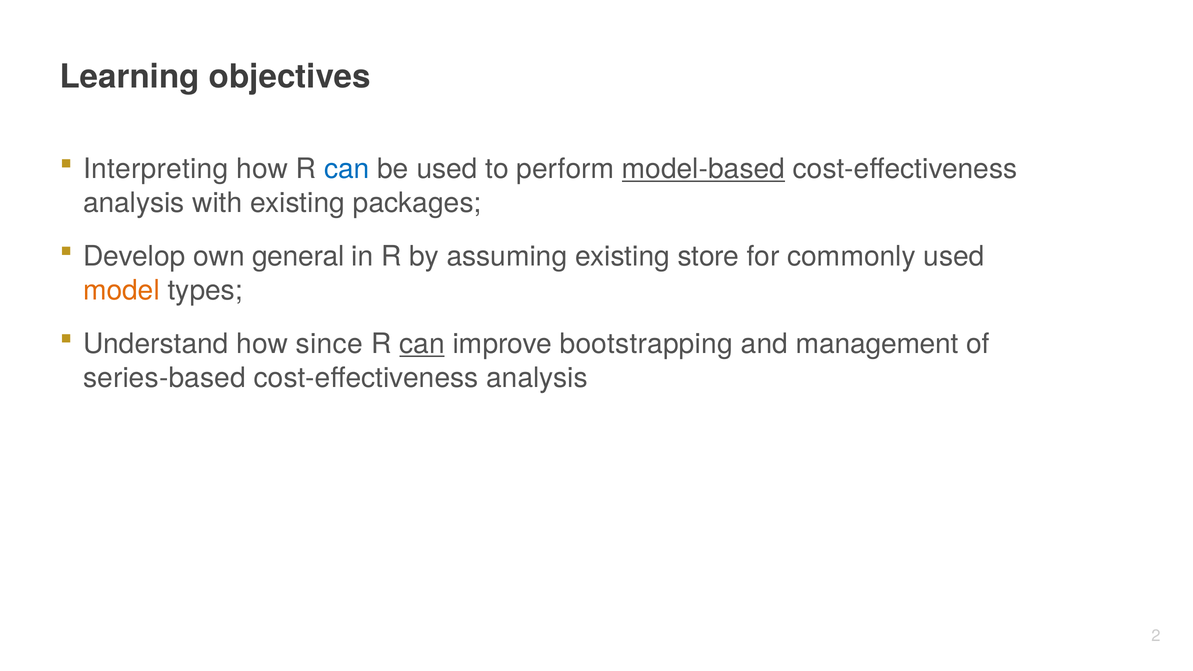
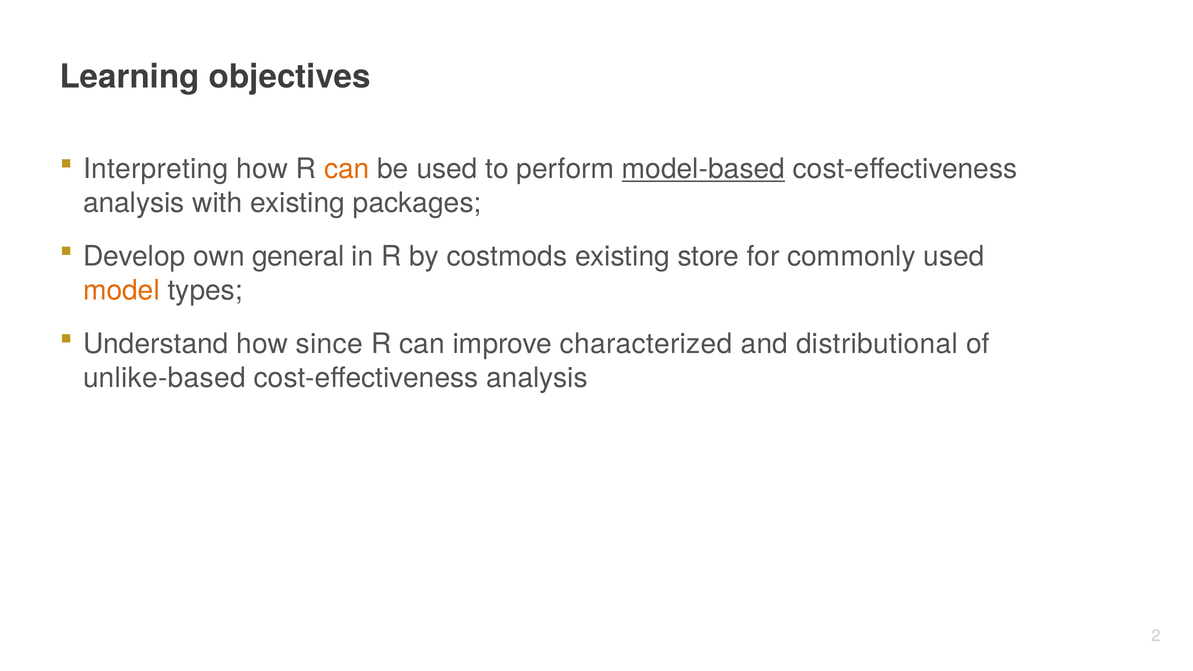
can colour: blue -> orange (347, 169)
assuming: assuming -> costmods (507, 257)
can underline: present -> none (422, 344)
bootstrapping: bootstrapping -> characterized (646, 344)
management: management -> distributional (877, 344)
series-based: series-based -> unlike-based (164, 378)
